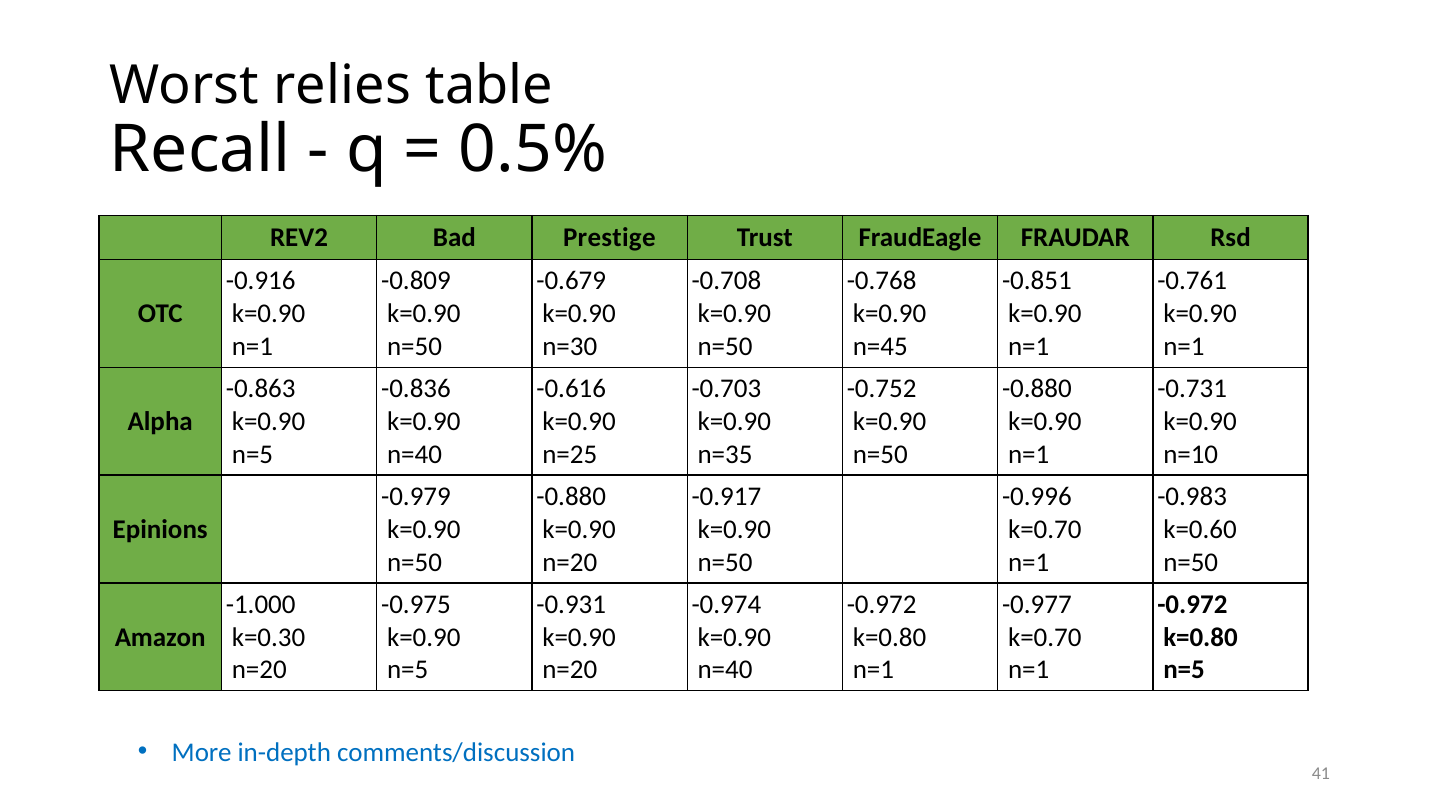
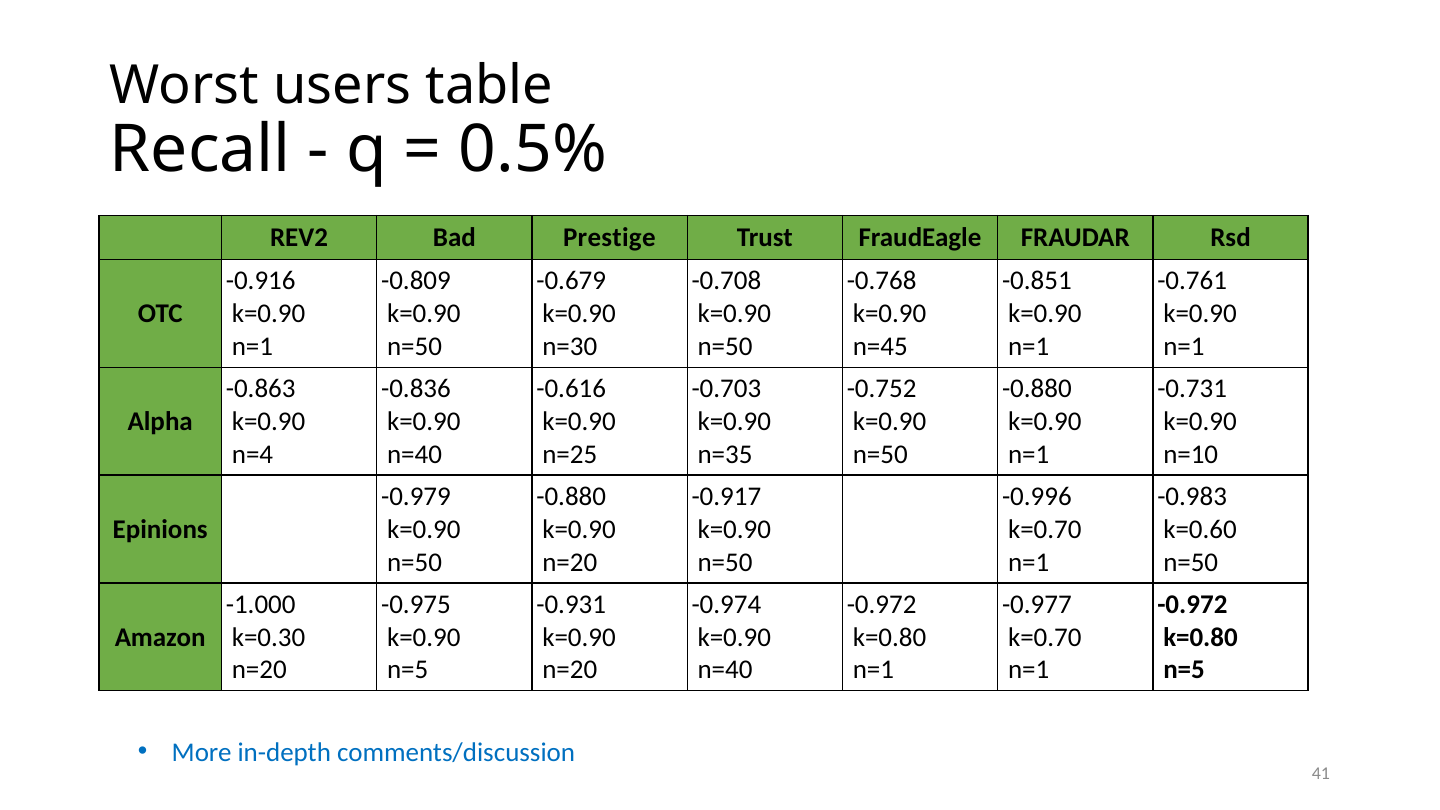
relies: relies -> users (342, 85)
n=5: n=5 -> n=4 (252, 454)
